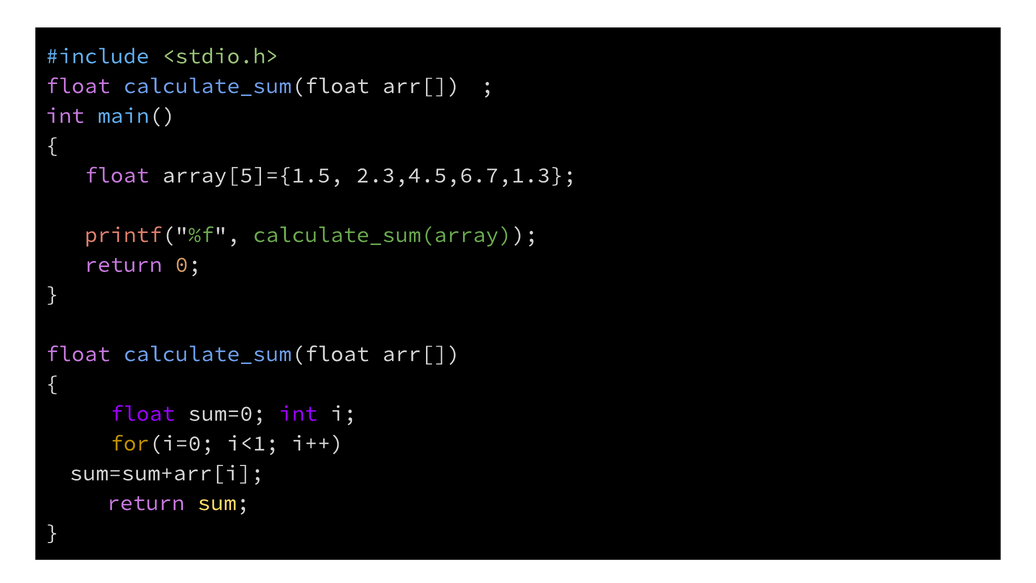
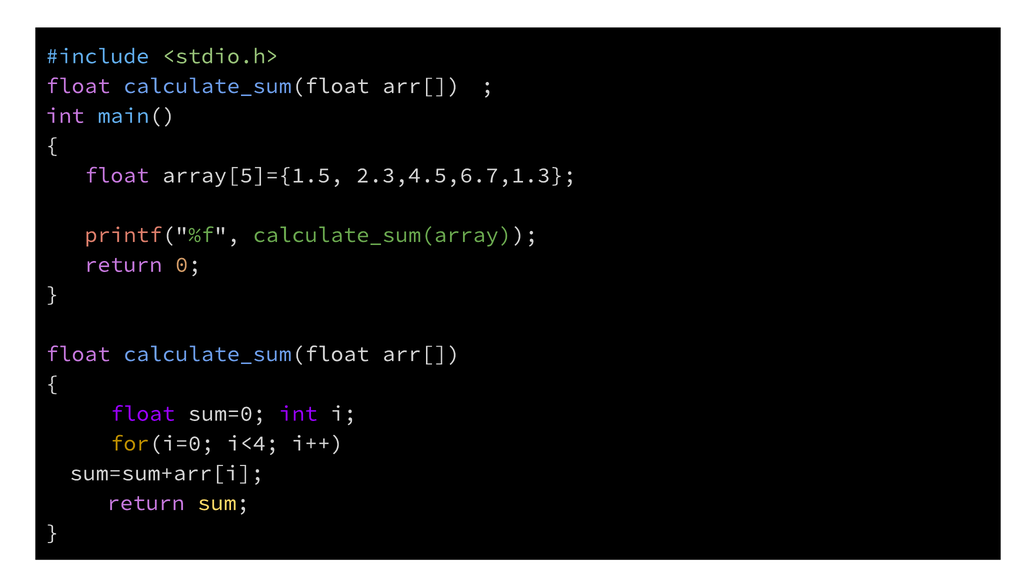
i<1: i<1 -> i<4 (253, 443)
